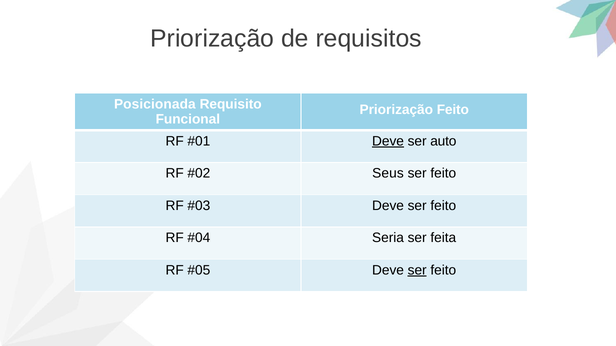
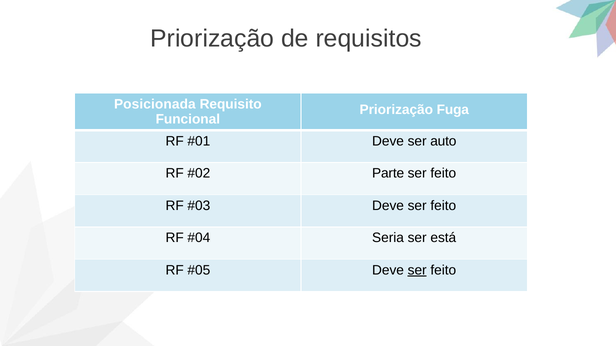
Priorização Feito: Feito -> Fuga (453, 110)
Deve underline: present -> none (388, 141)
Seus: Seus -> Parte (388, 174)
feita: feita -> está (443, 238)
